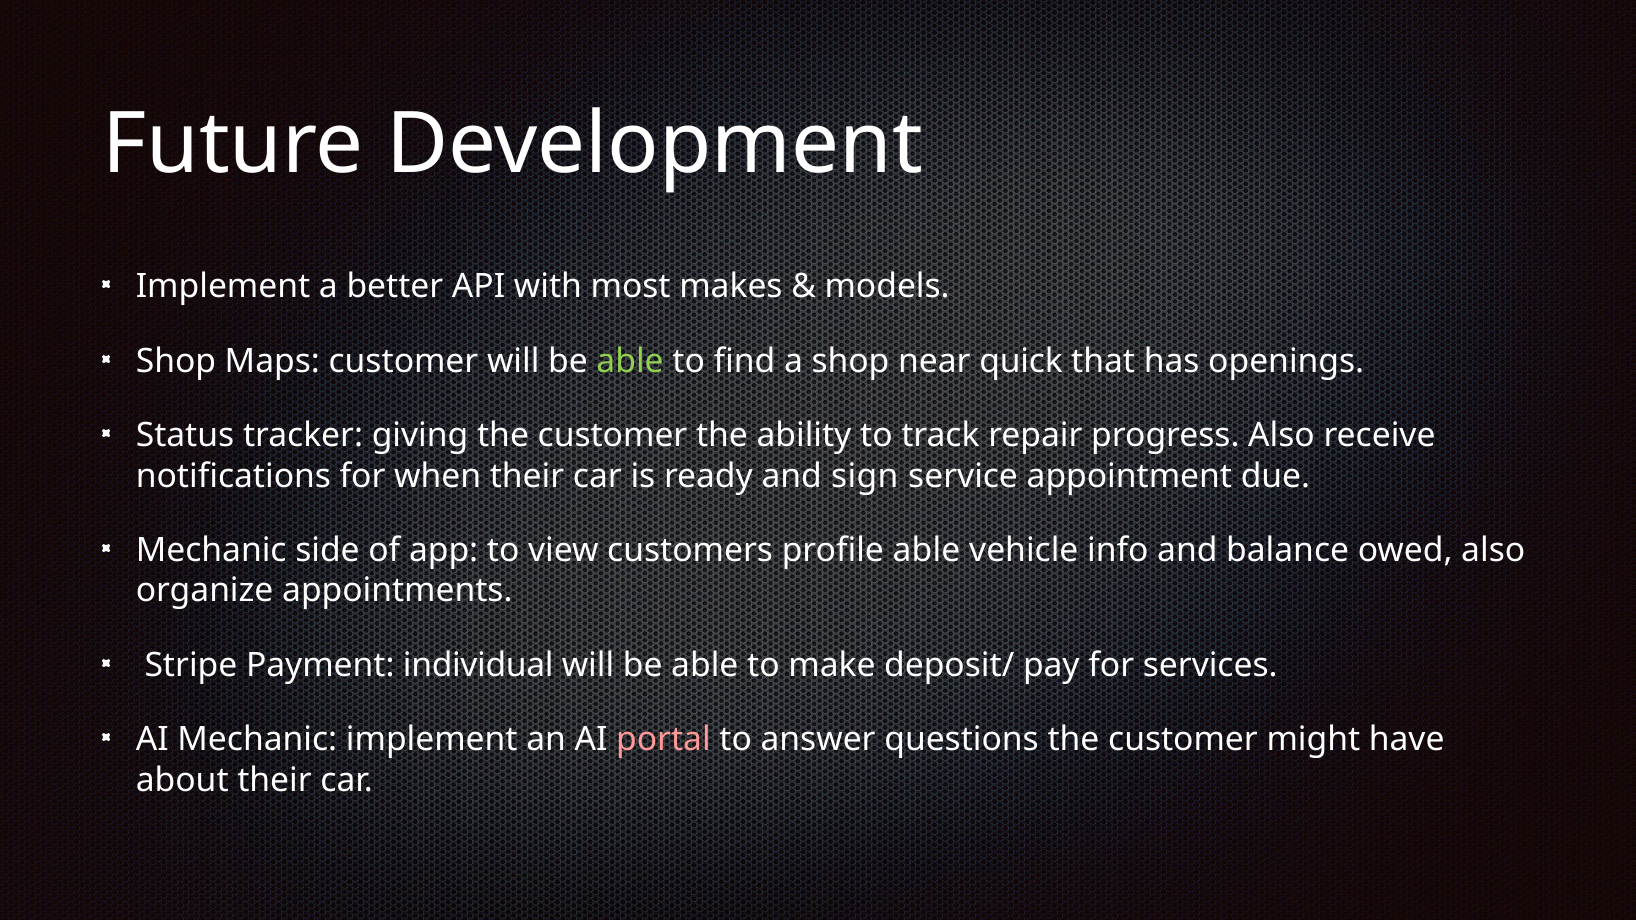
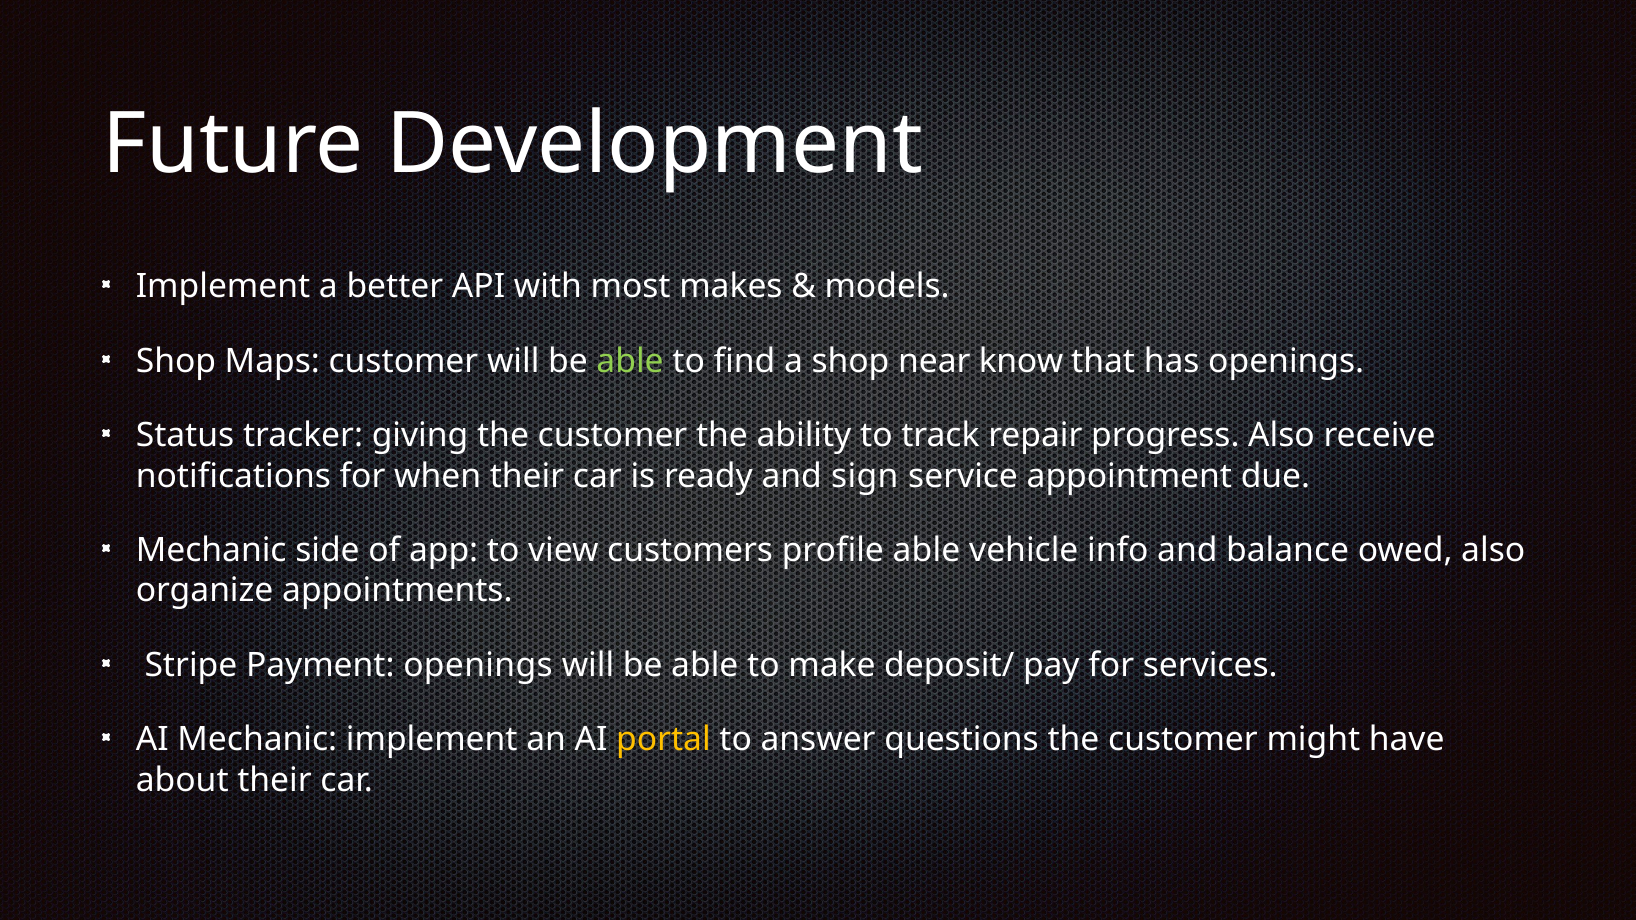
quick: quick -> know (1021, 361)
Payment individual: individual -> openings (478, 665)
portal colour: pink -> yellow (663, 740)
